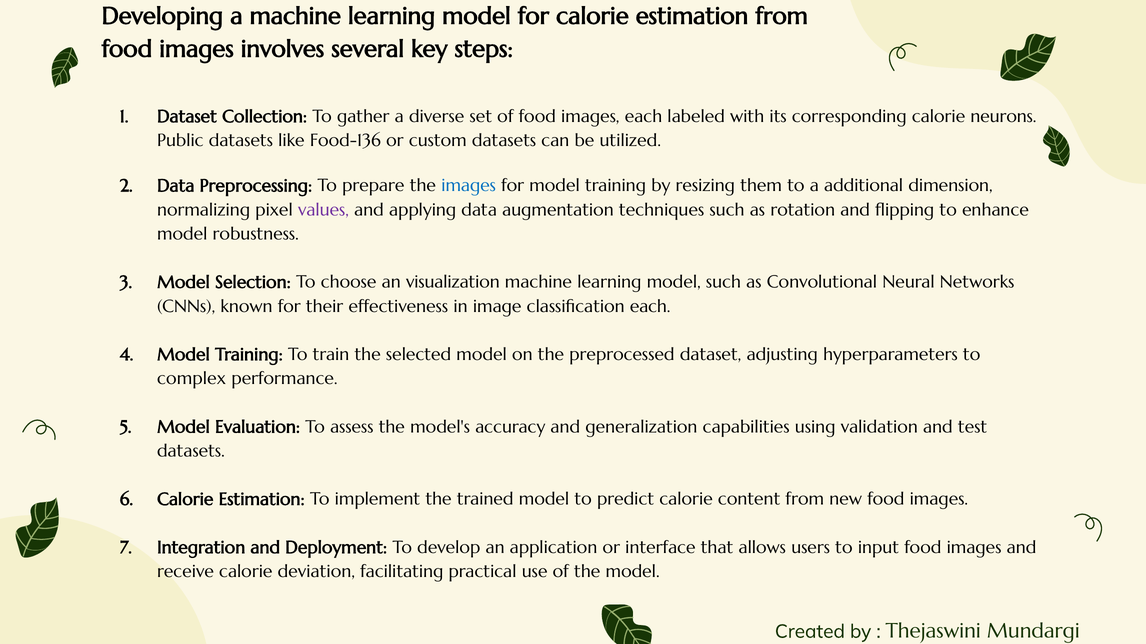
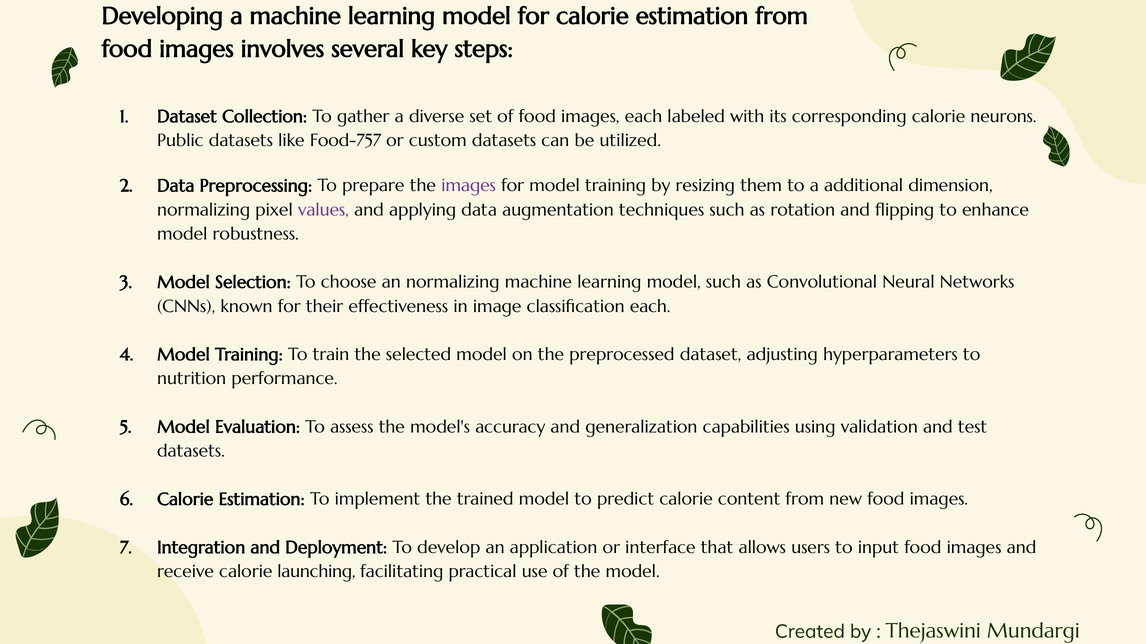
Food-136: Food-136 -> Food-757 (345, 141)
images colour: blue -> purple (469, 186)
an visualization: visualization -> normalizing (453, 282)
complex: complex -> nutrition (192, 379)
deviation: deviation -> launching (316, 572)
